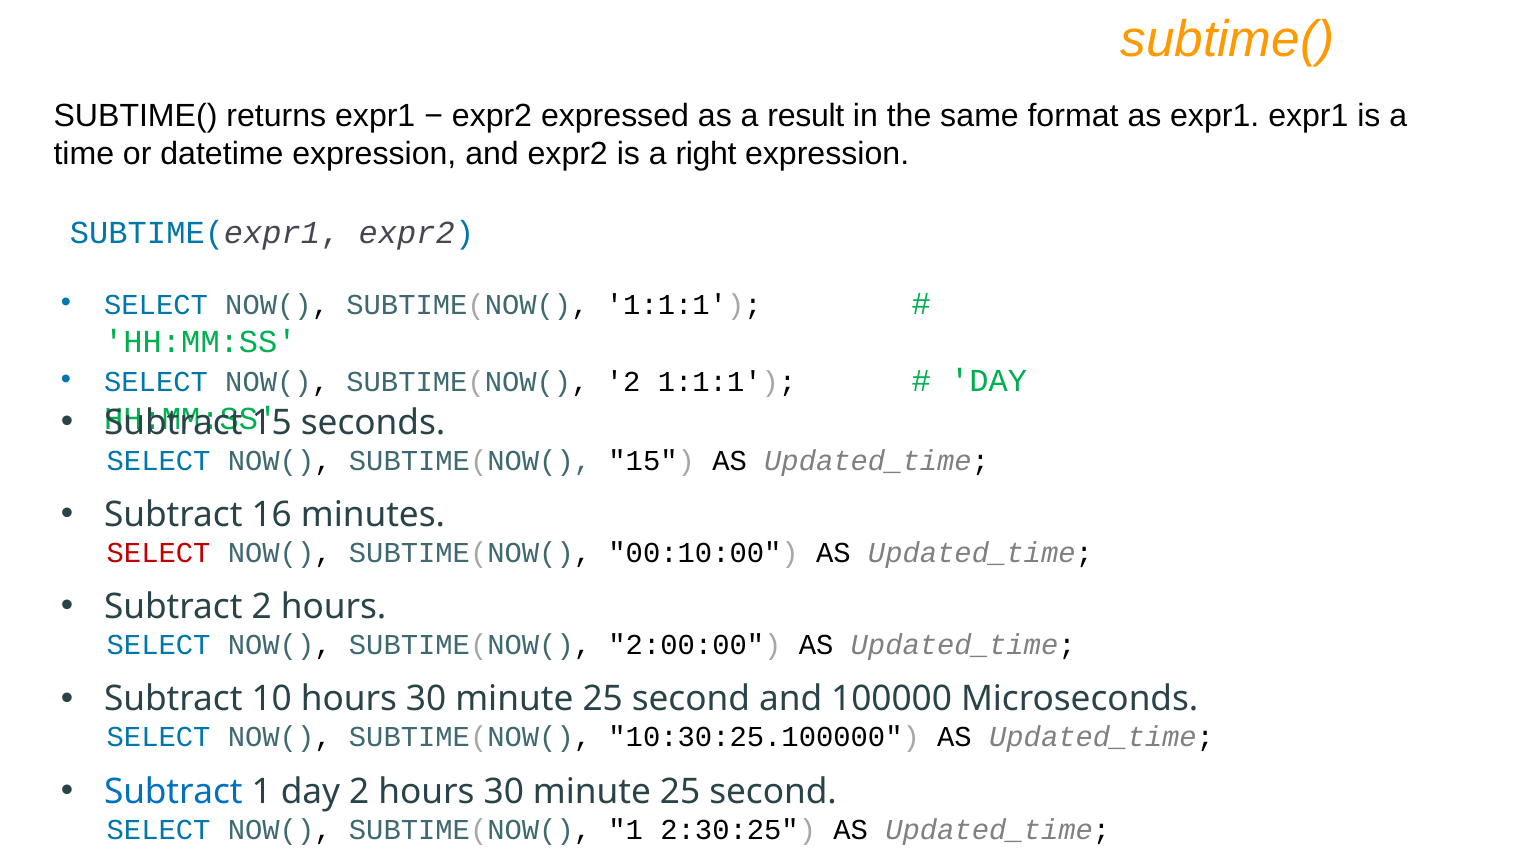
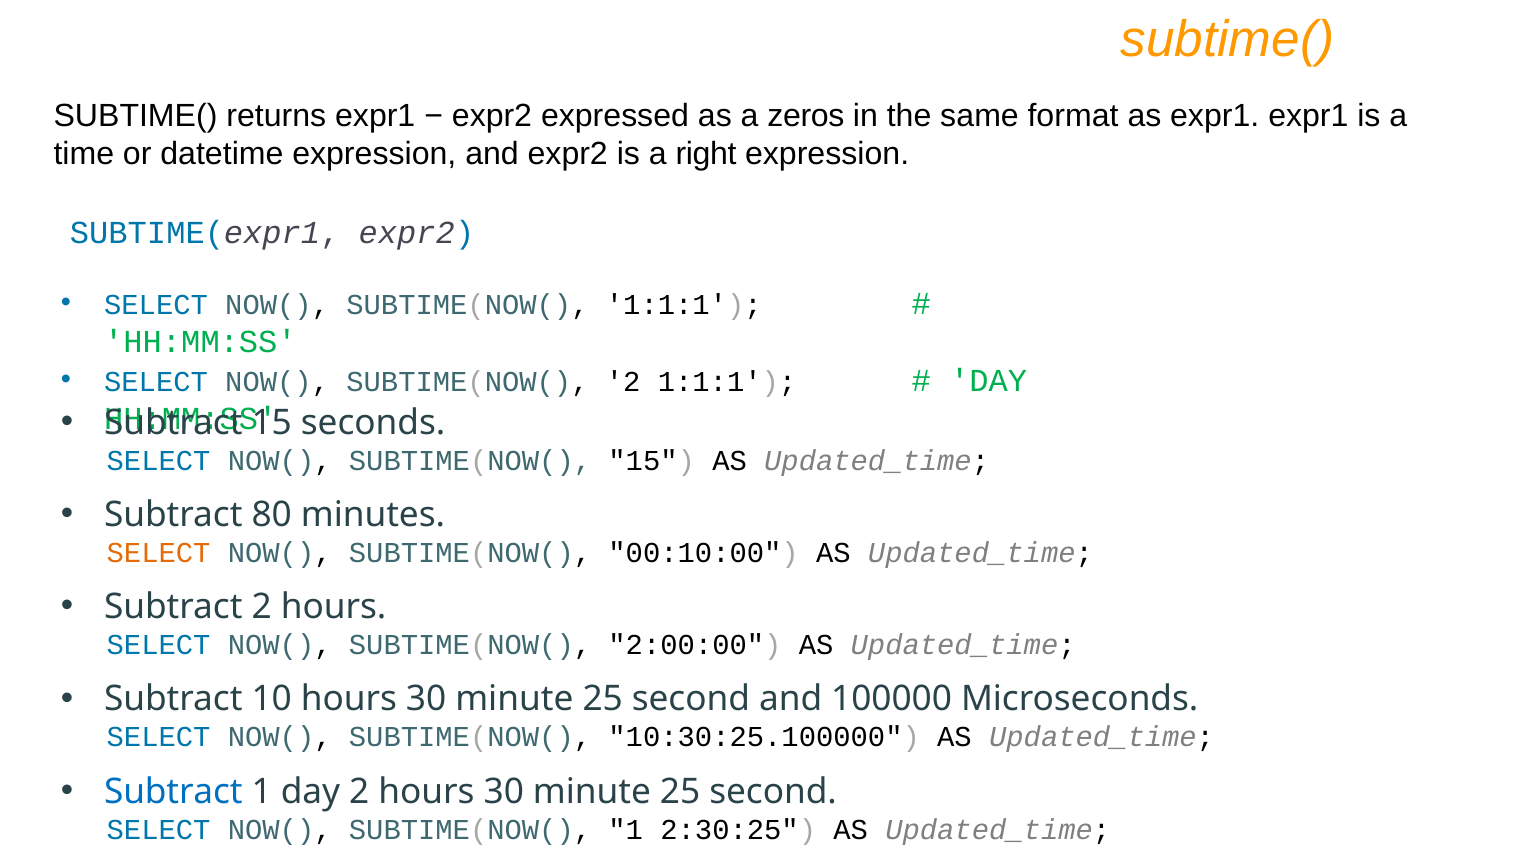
result: result -> zeros (806, 116)
16: 16 -> 80 (272, 515)
SELECT colour: red -> orange (159, 553)
